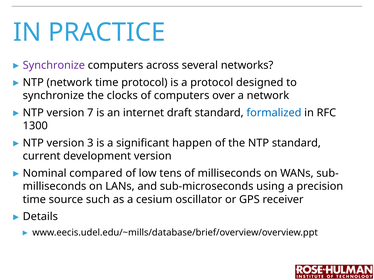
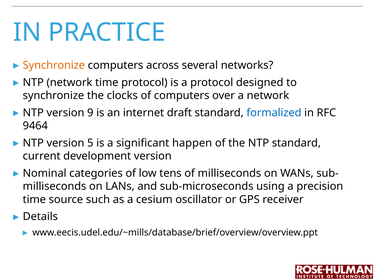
Synchronize colour: purple -> orange (54, 65)
7: 7 -> 9 (90, 113)
1300: 1300 -> 9464 (35, 126)
3: 3 -> 5 (90, 143)
compared: compared -> categories (96, 174)
